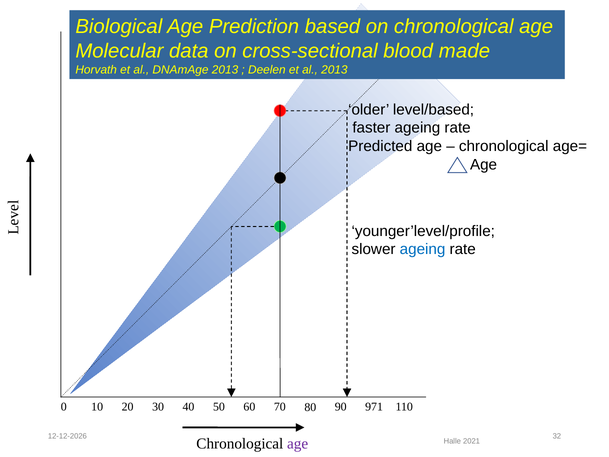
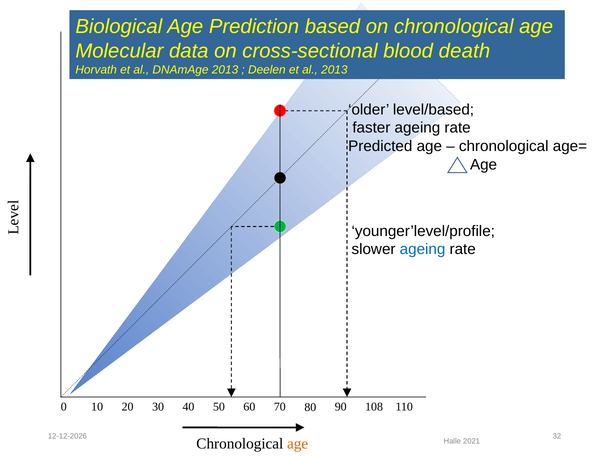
made: made -> death (464, 51)
971: 971 -> 108 (374, 407)
age colour: purple -> orange (298, 444)
